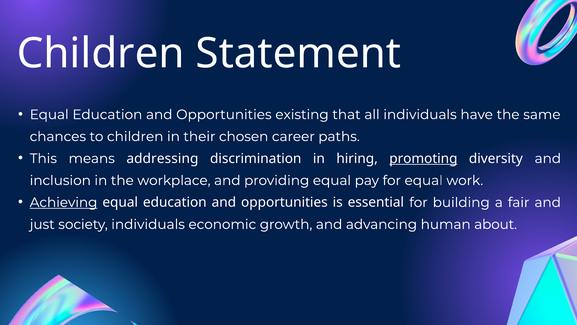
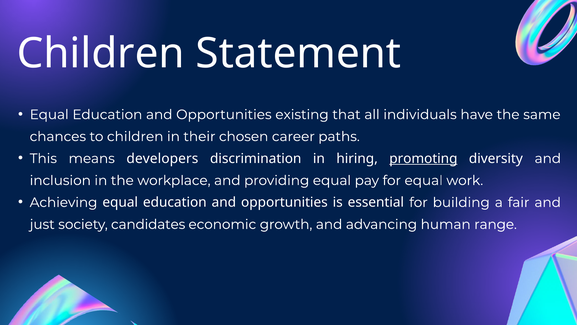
addressing: addressing -> developers (162, 158)
Achieving underline: present -> none (64, 202)
society individuals: individuals -> candidates (148, 224)
about: about -> range (496, 224)
